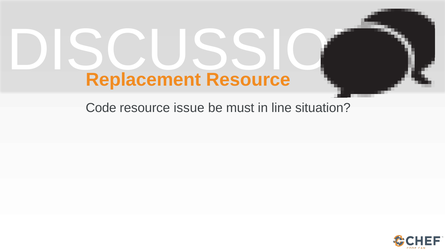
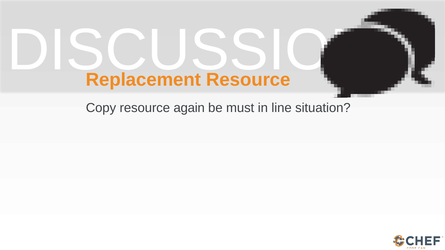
Code: Code -> Copy (101, 108)
issue: issue -> again (189, 108)
